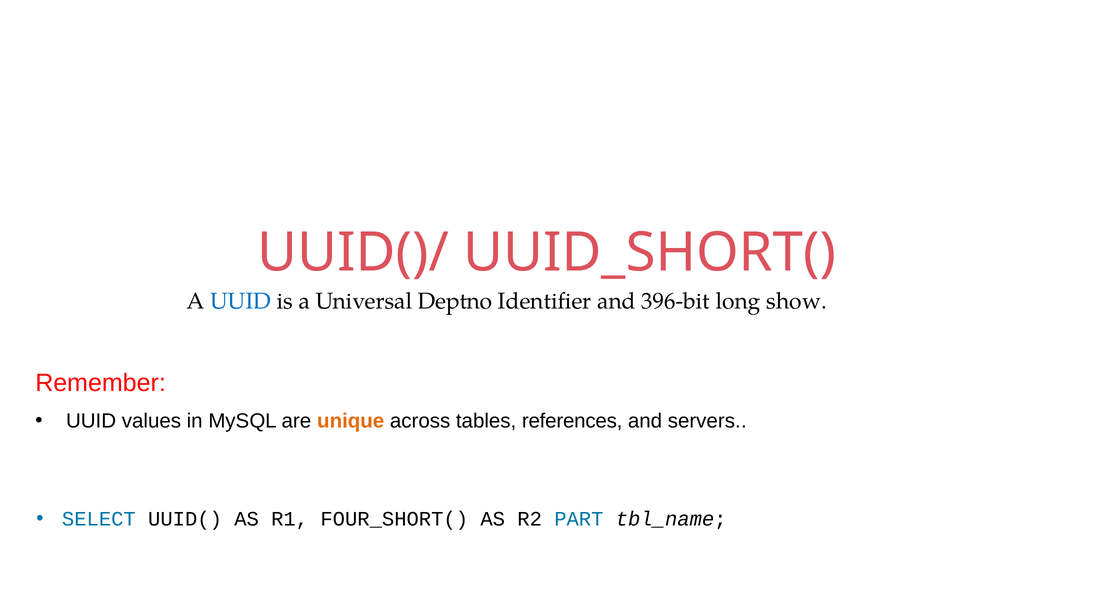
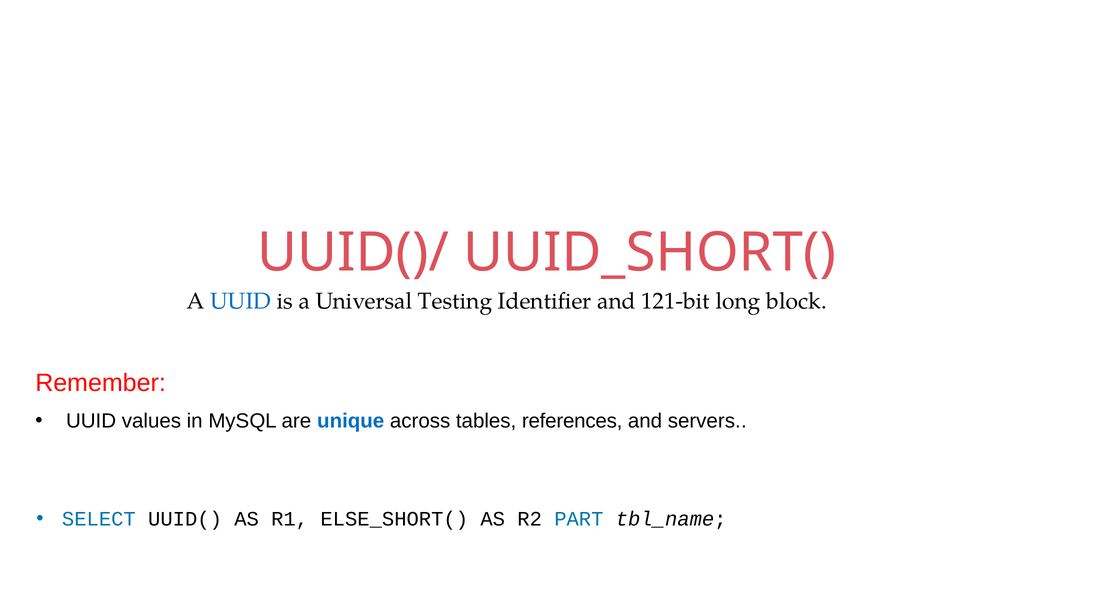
Deptno: Deptno -> Testing (455, 302)
396-bit: 396-bit -> 121-bit (676, 302)
show: show -> block (797, 302)
unique colour: orange -> blue (351, 421)
FOUR_SHORT(: FOUR_SHORT( -> ELSE_SHORT( (394, 519)
